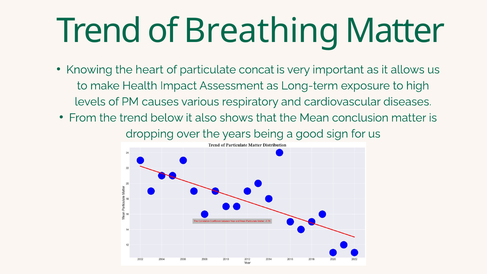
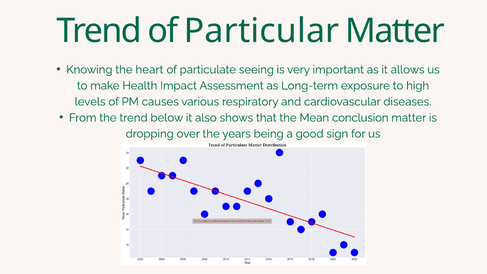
Breathing: Breathing -> Particular (262, 31)
concat: concat -> seeing (256, 70)
